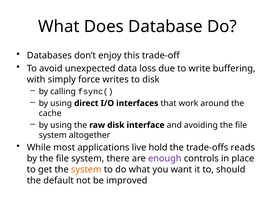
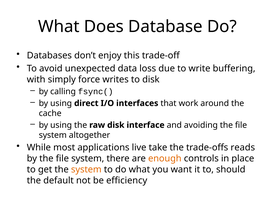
hold: hold -> take (158, 148)
enough colour: purple -> orange (165, 159)
improved: improved -> efficiency (127, 181)
